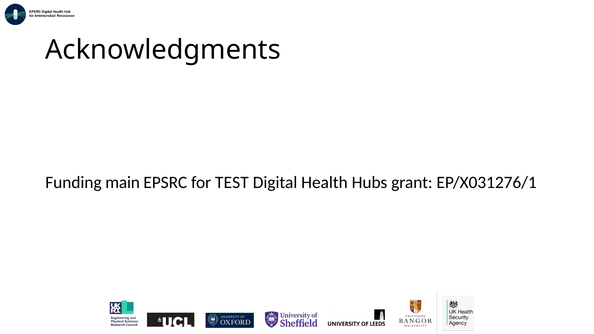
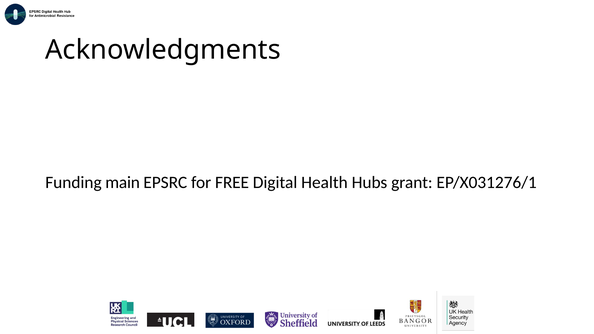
TEST: TEST -> FREE (232, 182)
